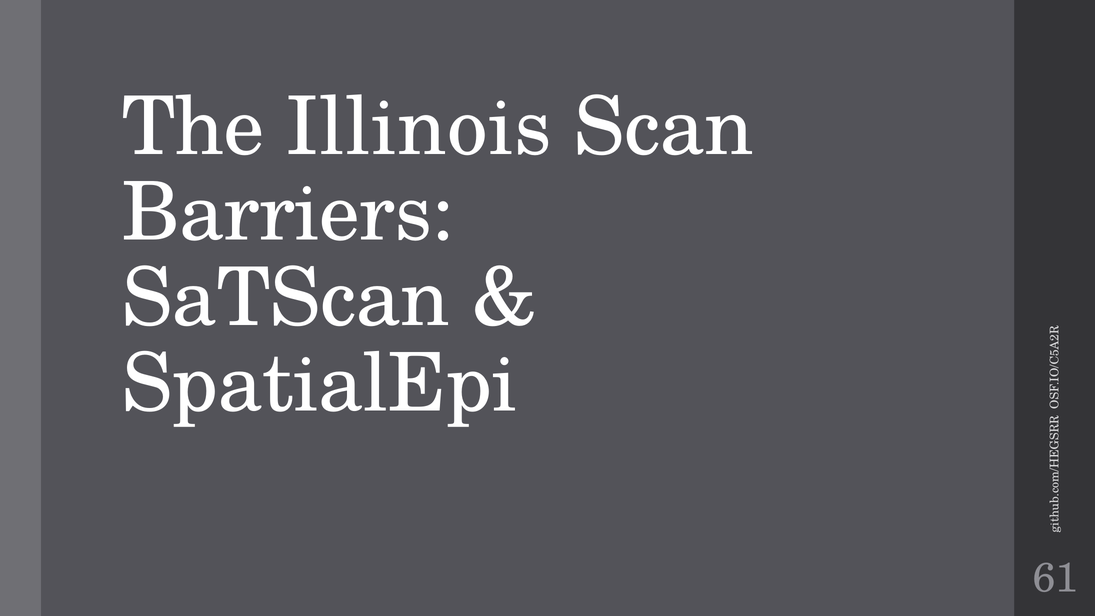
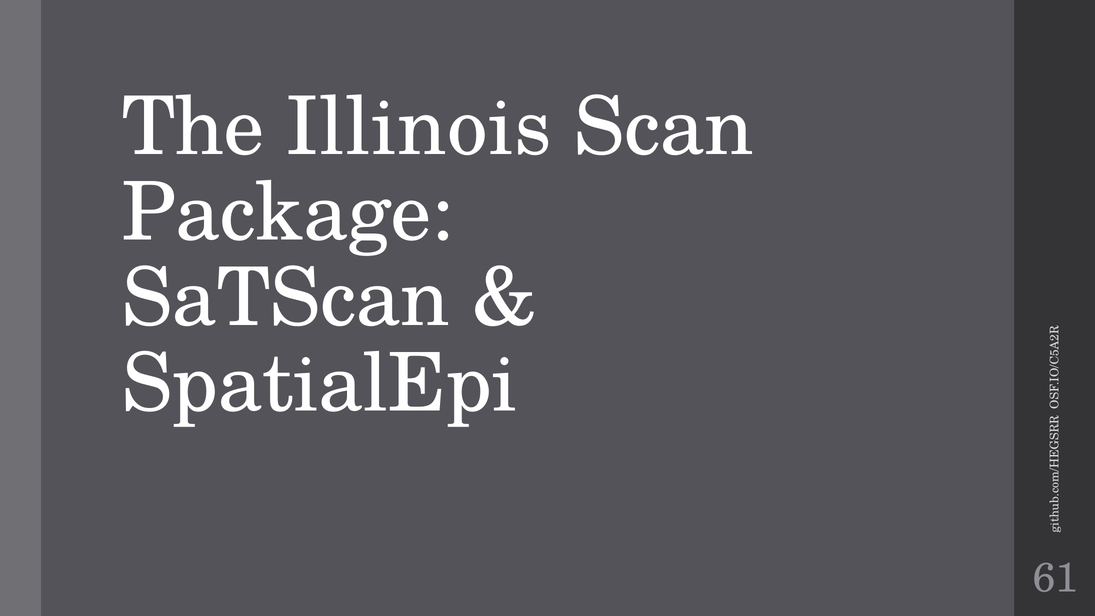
Barriers: Barriers -> Package (288, 213)
